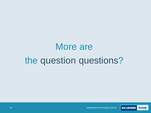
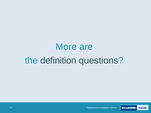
question: question -> definition (58, 61)
